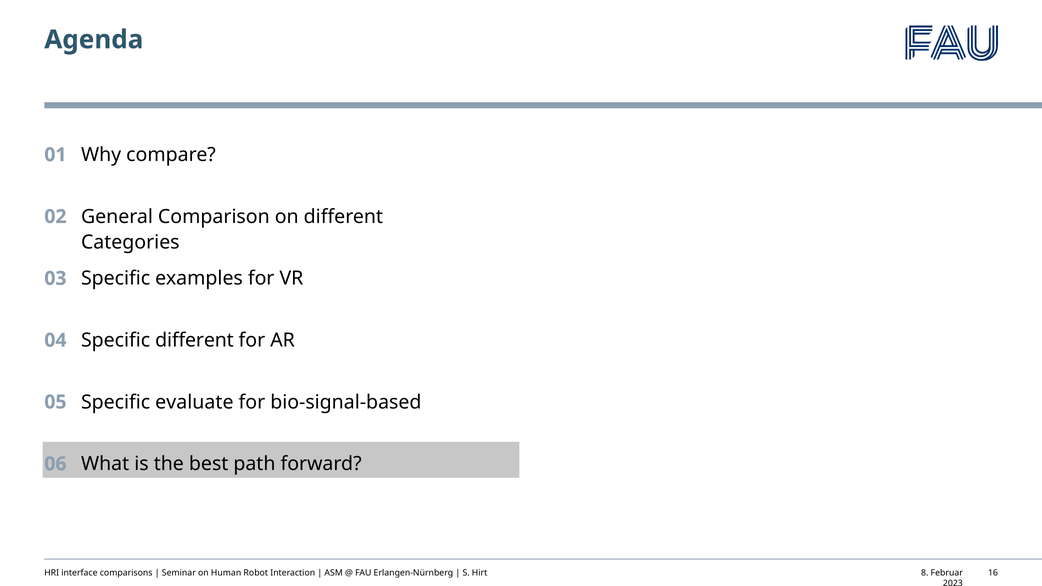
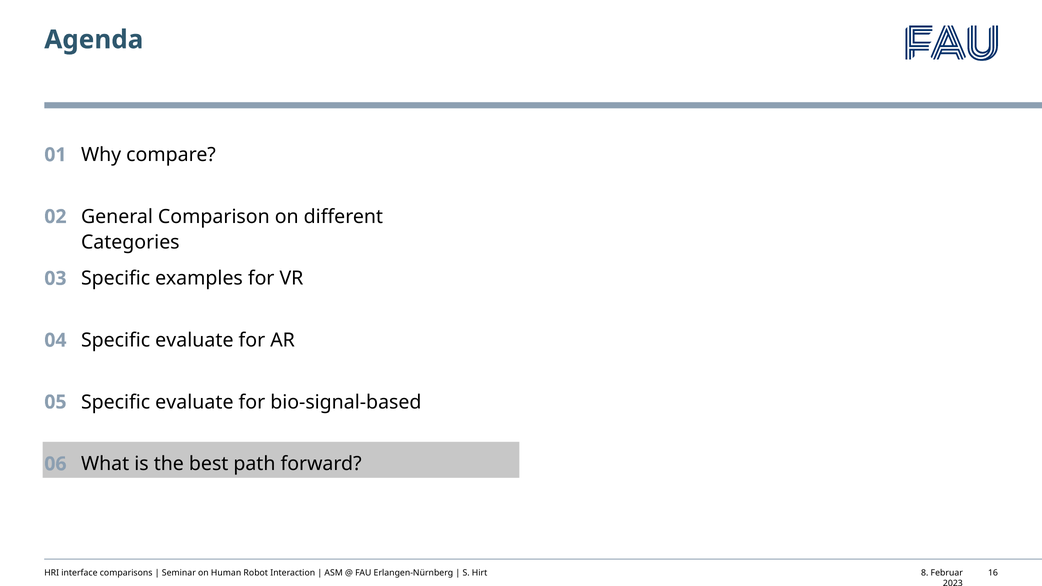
different: different -> evaluate (194, 340)
